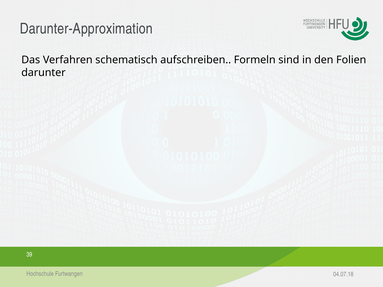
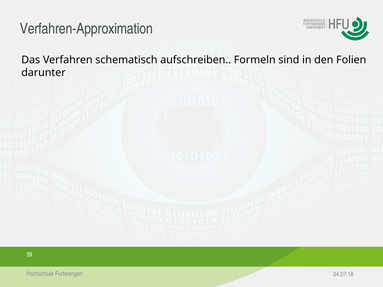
Darunter-Approximation: Darunter-Approximation -> Verfahren-Approximation (86, 29)
